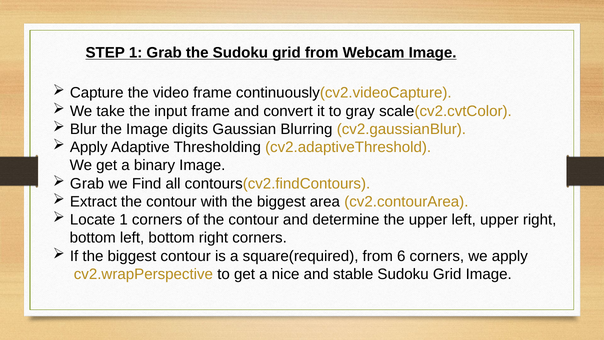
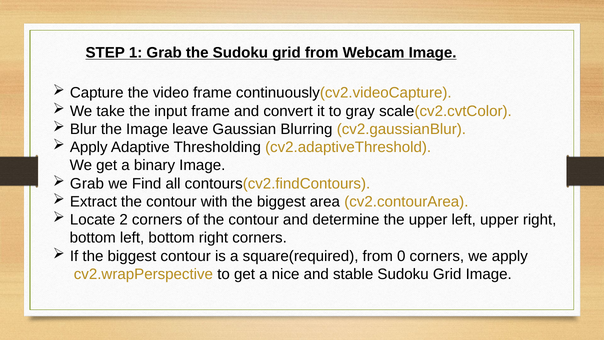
digits: digits -> leave (190, 129)
Locate 1: 1 -> 2 (124, 220)
6: 6 -> 0 (401, 256)
